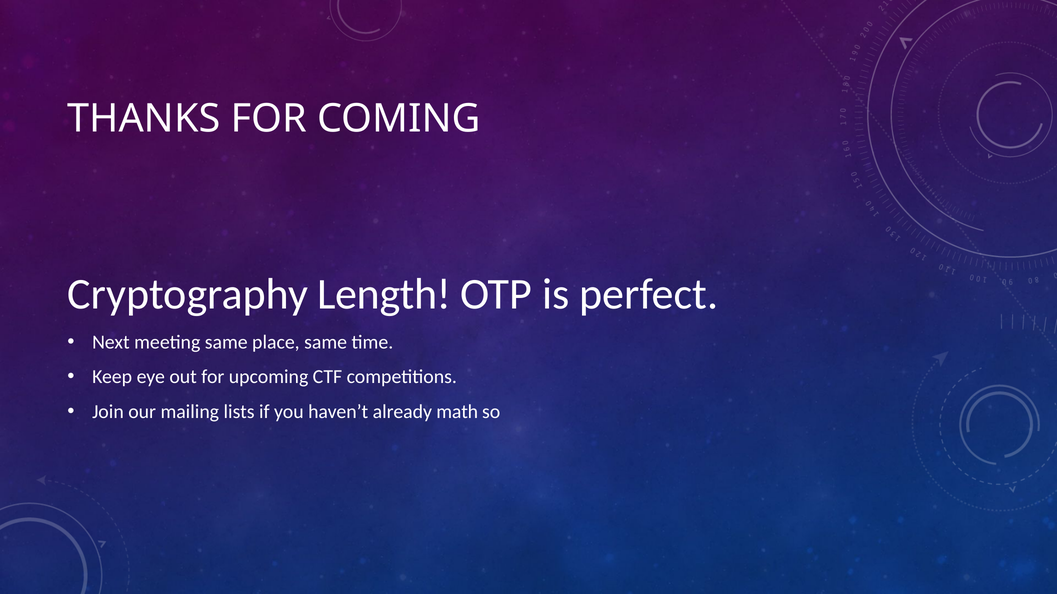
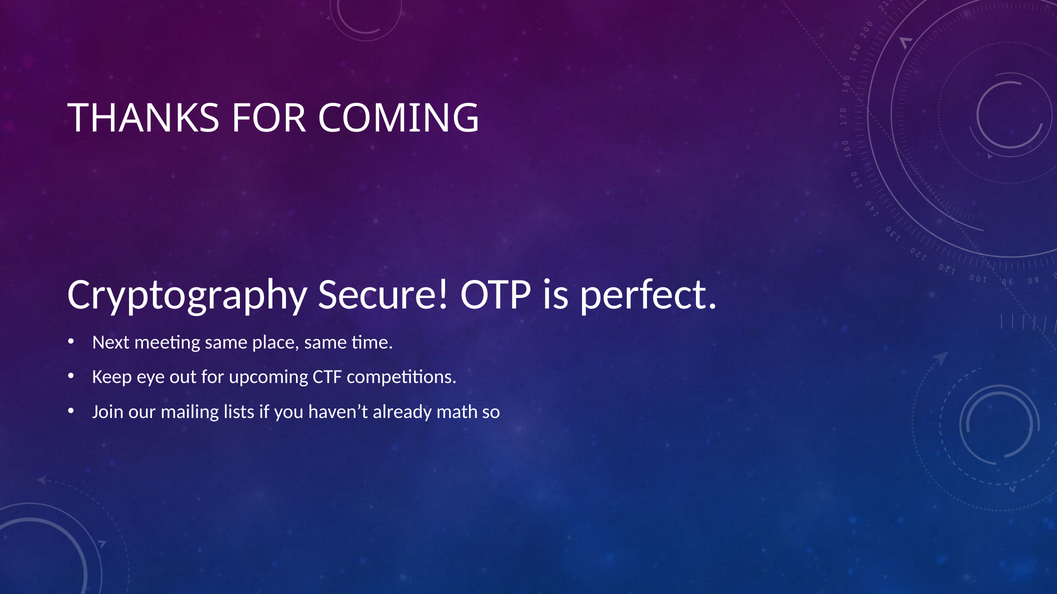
Length: Length -> Secure (384, 295)
